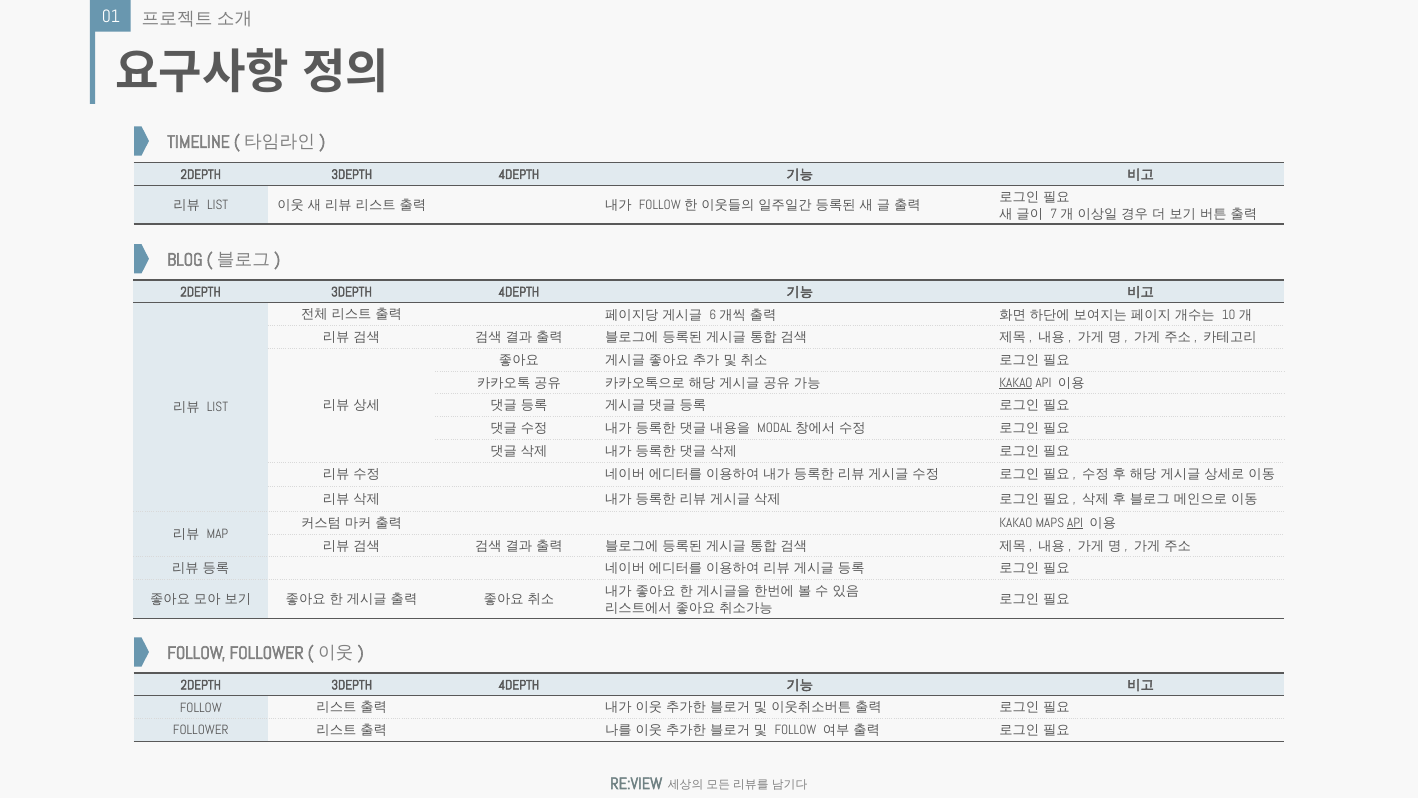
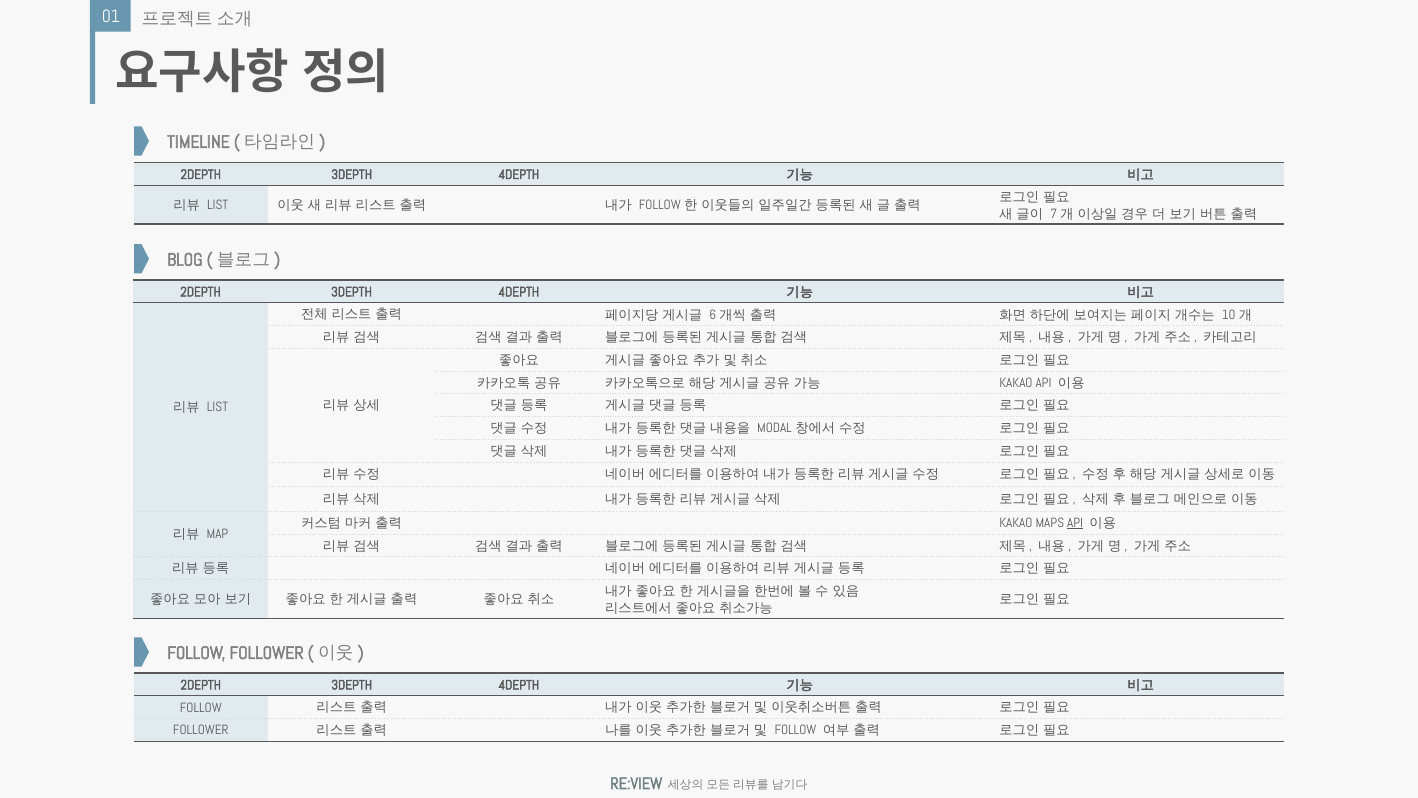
KAKAO underline: present -> none (1016, 383)
